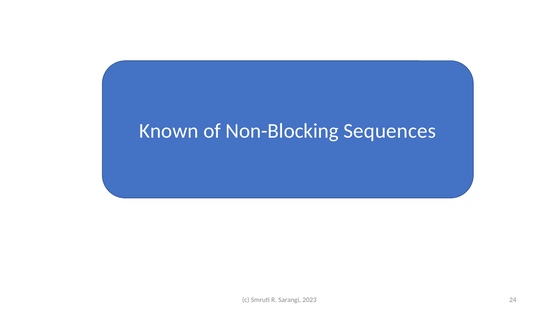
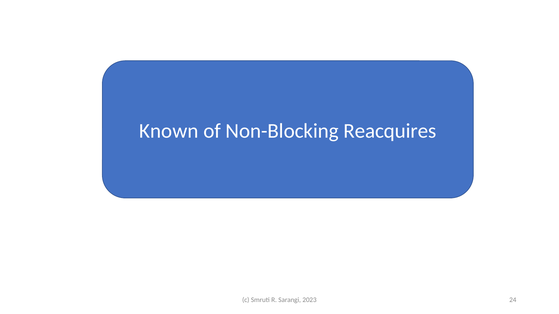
Sequences: Sequences -> Reacquires (390, 131)
